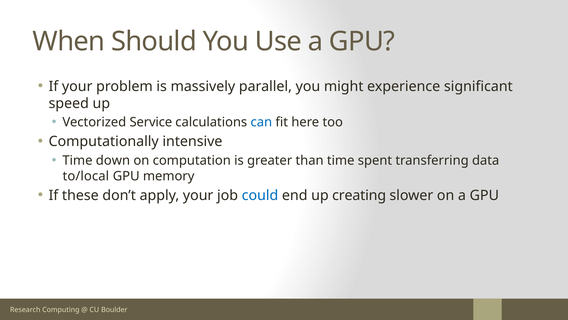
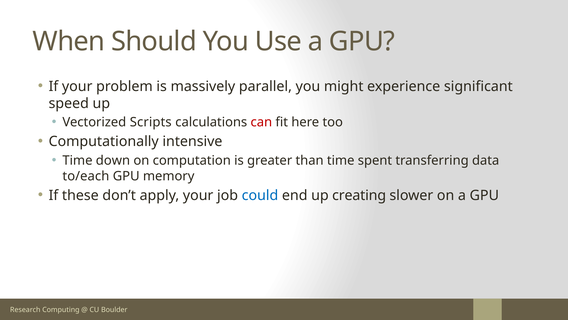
Service: Service -> Scripts (151, 122)
can colour: blue -> red (261, 122)
to/local: to/local -> to/each (86, 176)
